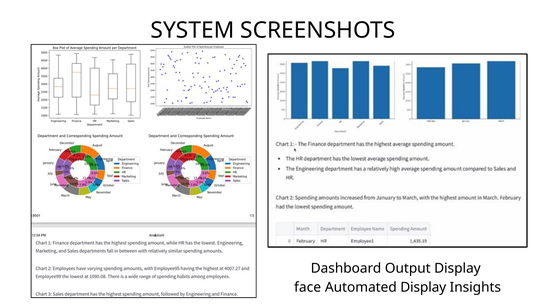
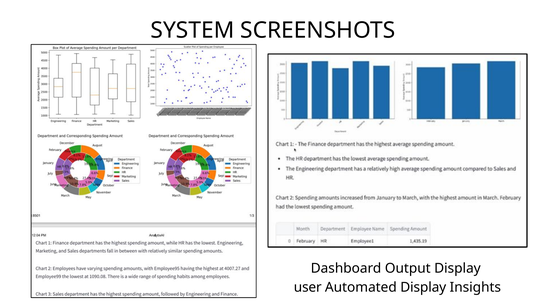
face: face -> user (308, 287)
